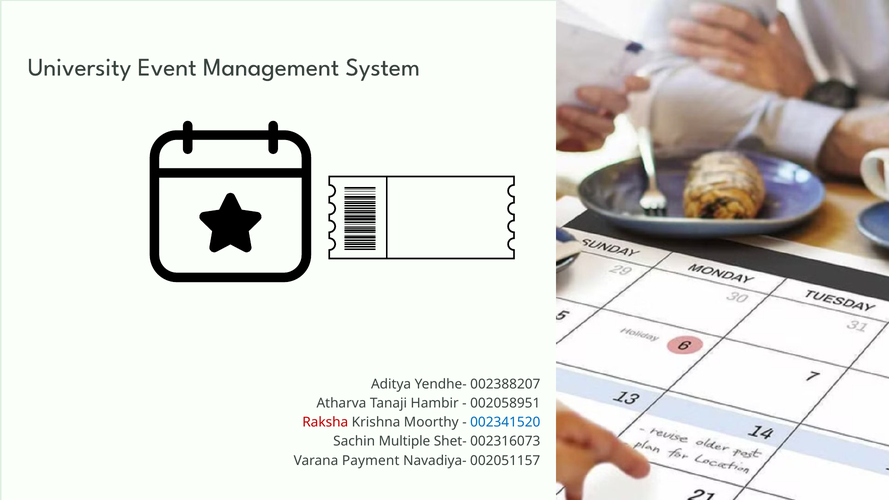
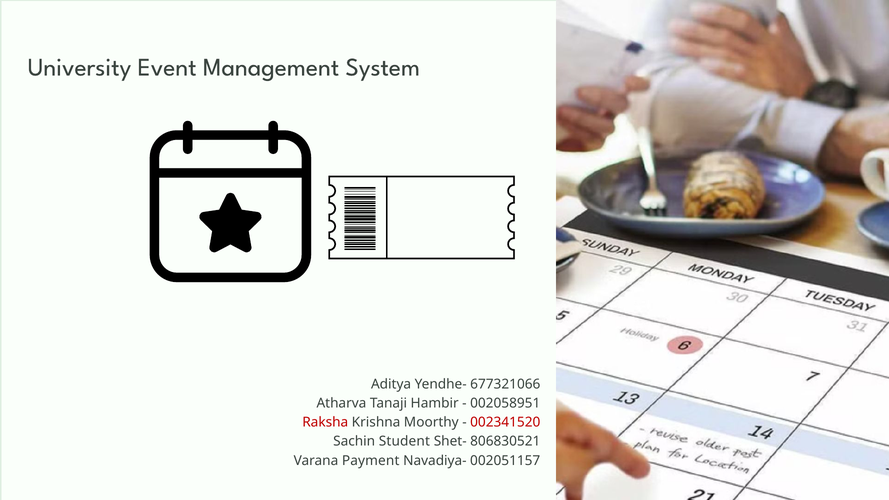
002388207: 002388207 -> 677321066 (505, 384)
002341520 colour: blue -> red (505, 422)
Multiple: Multiple -> Student (404, 441)
002316073: 002316073 -> 806830521 (505, 441)
